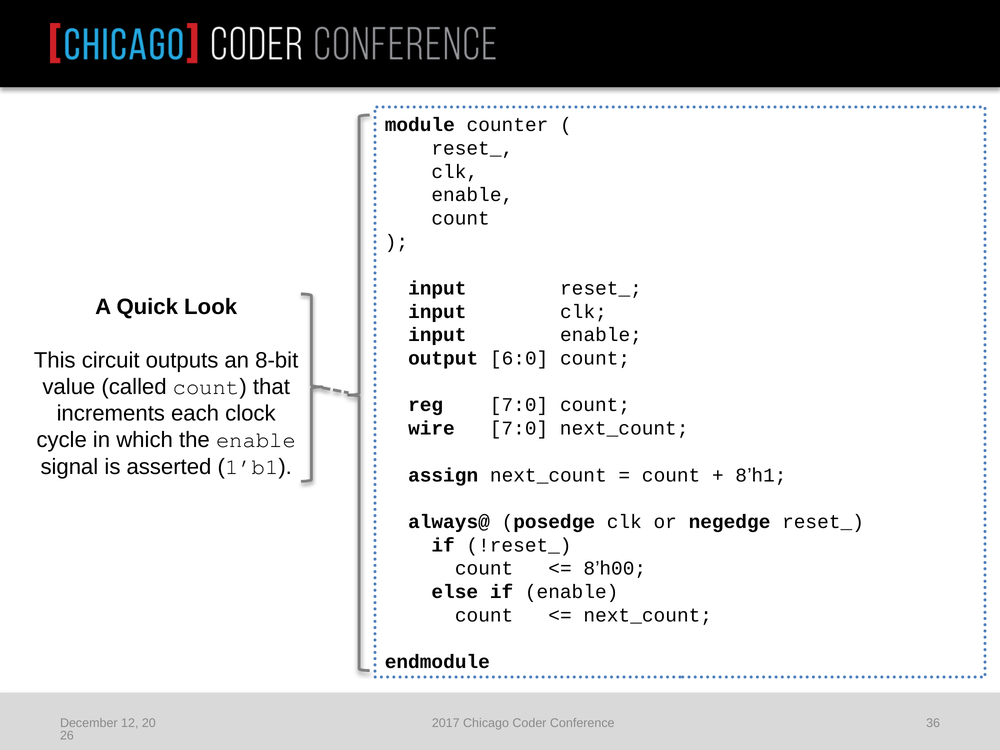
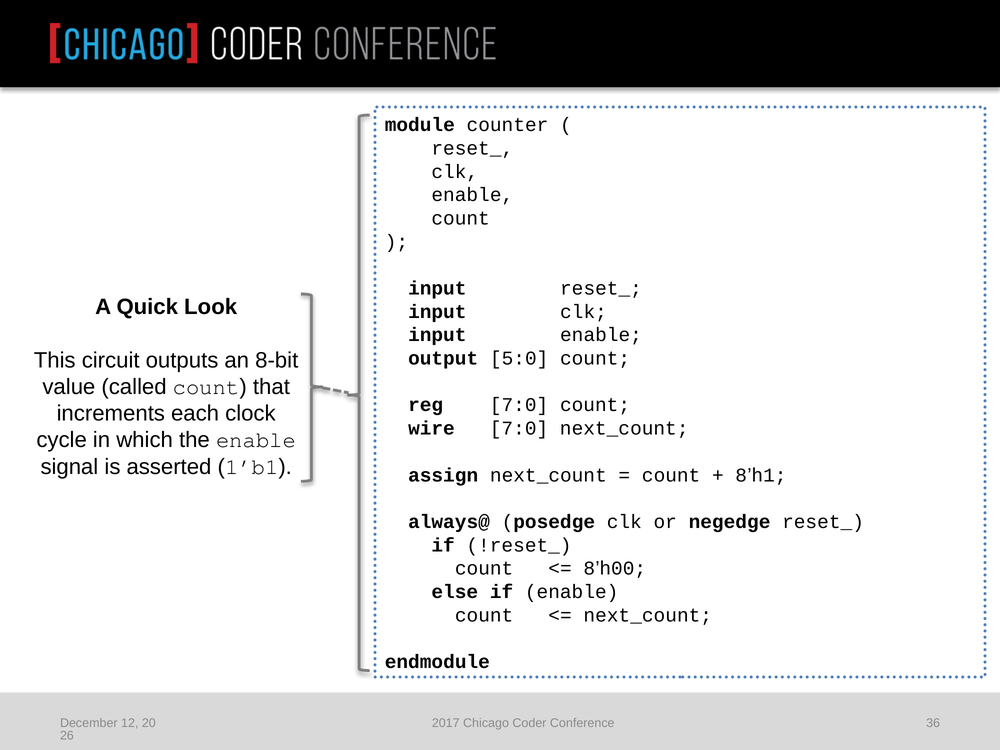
6:0: 6:0 -> 5:0 (519, 358)
